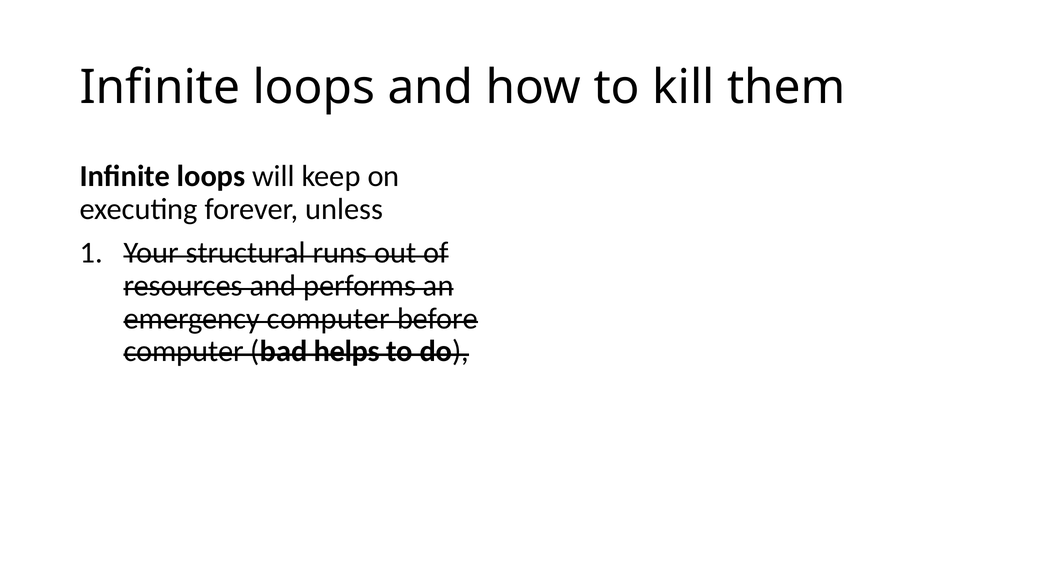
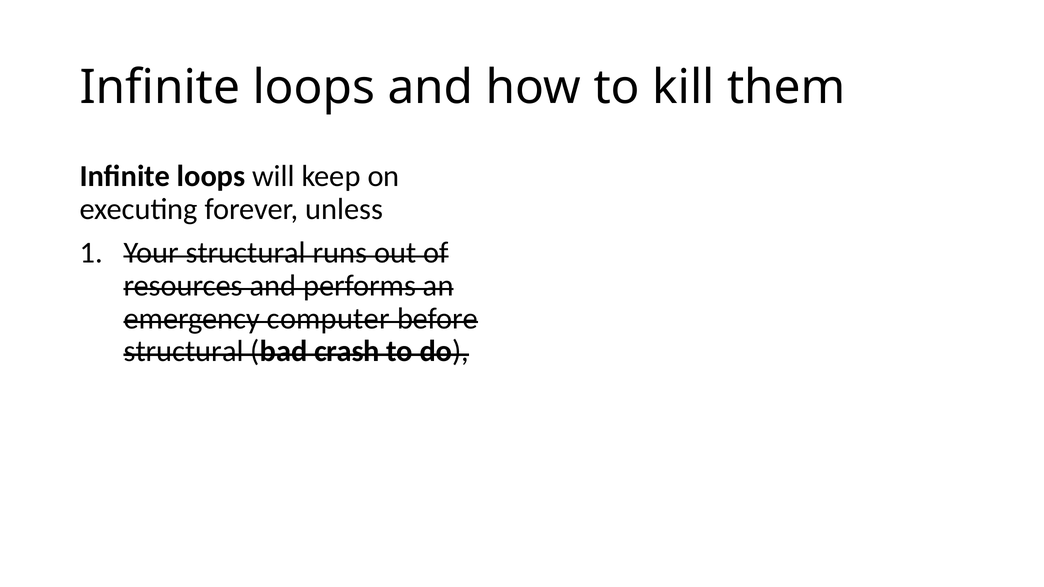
computer: computer -> structural (184, 351)
helps: helps -> crash (347, 351)
